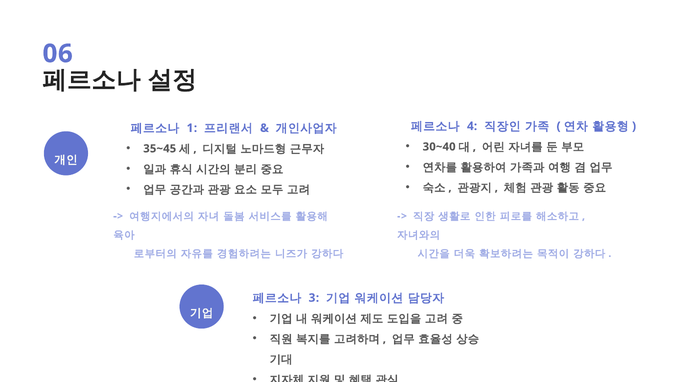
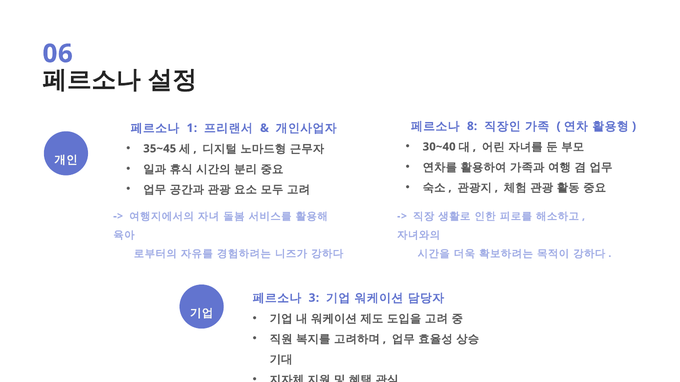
4: 4 -> 8 (472, 126)
